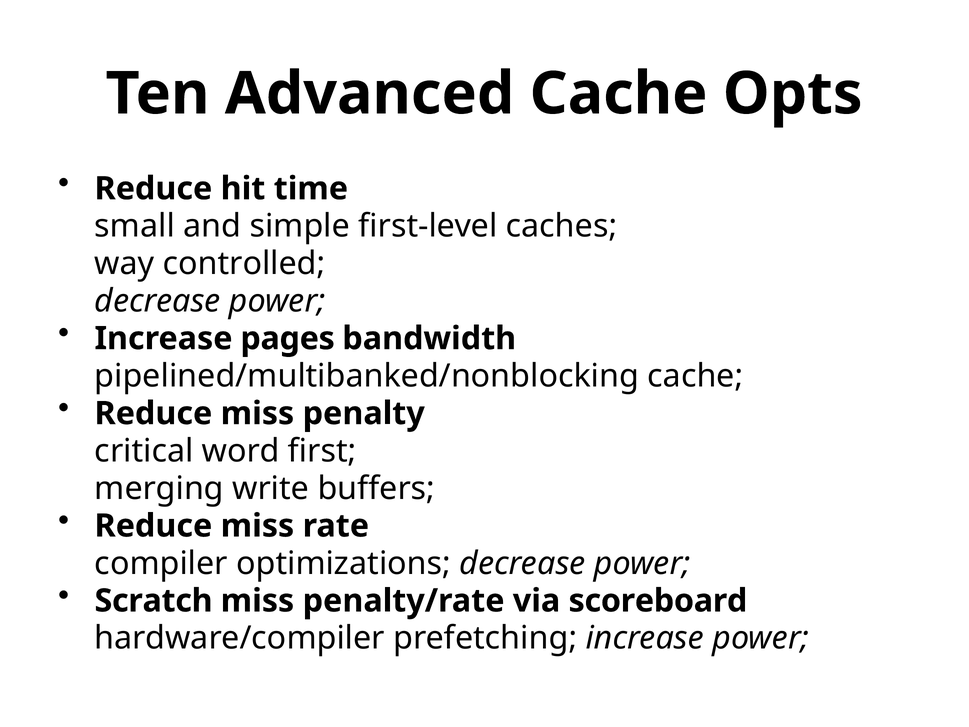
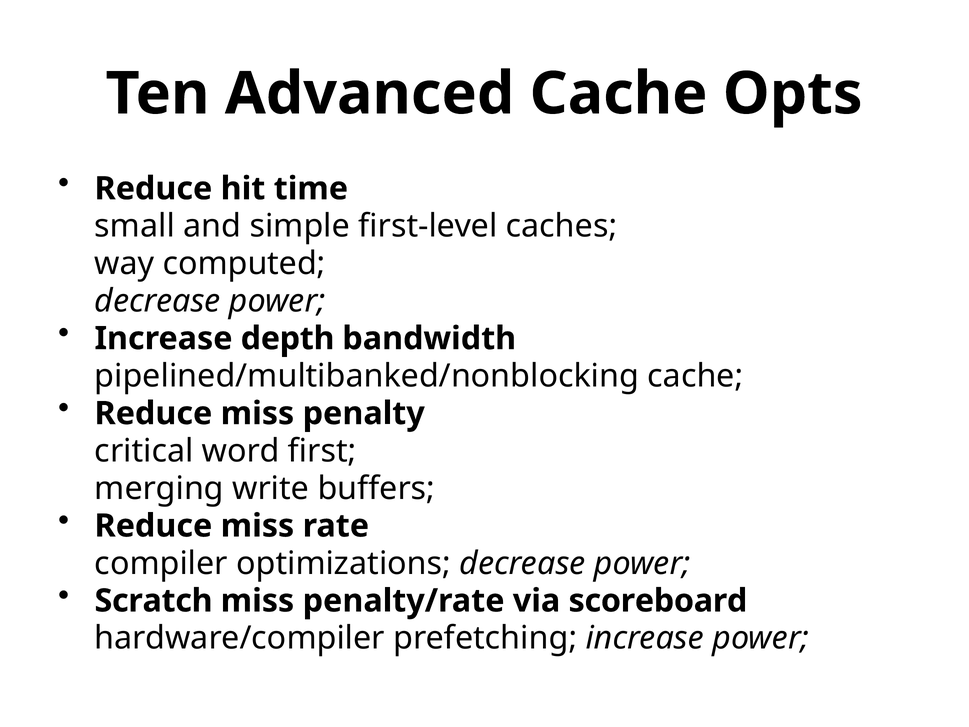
controlled: controlled -> computed (244, 263)
pages: pages -> depth (288, 338)
